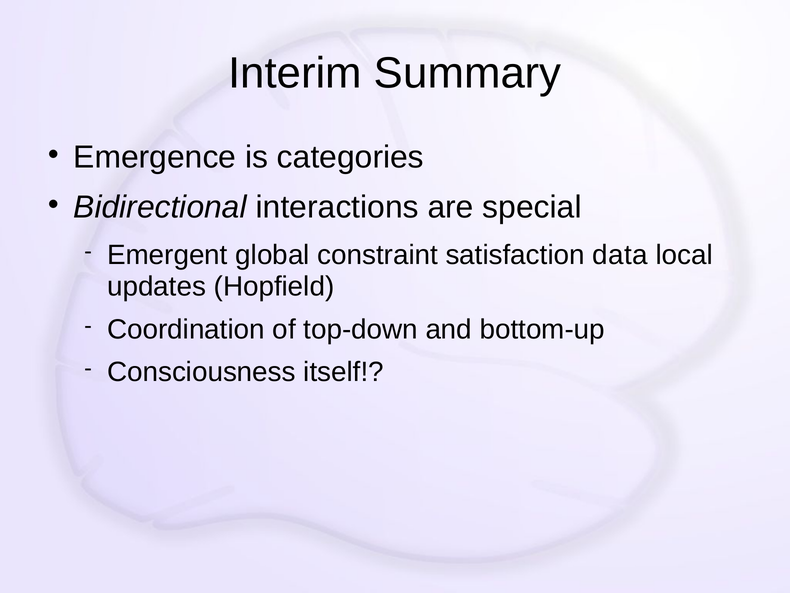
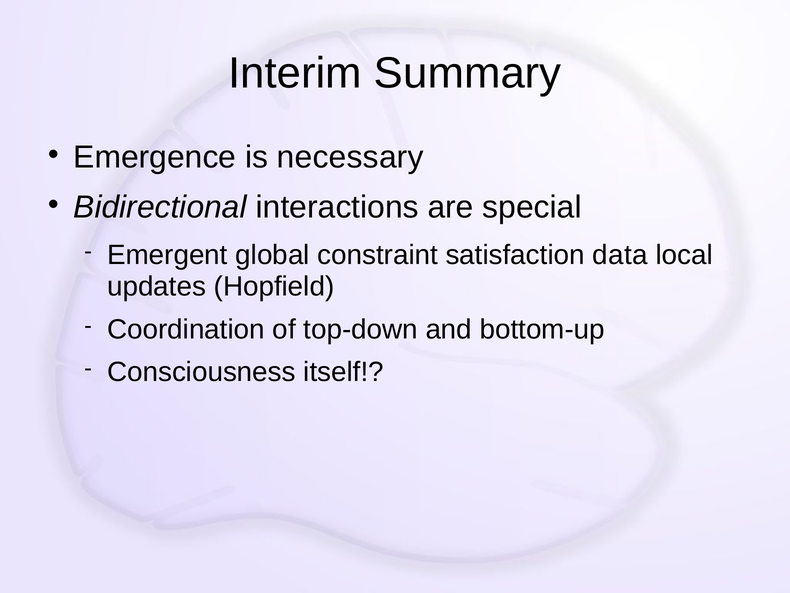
categories: categories -> necessary (350, 157)
